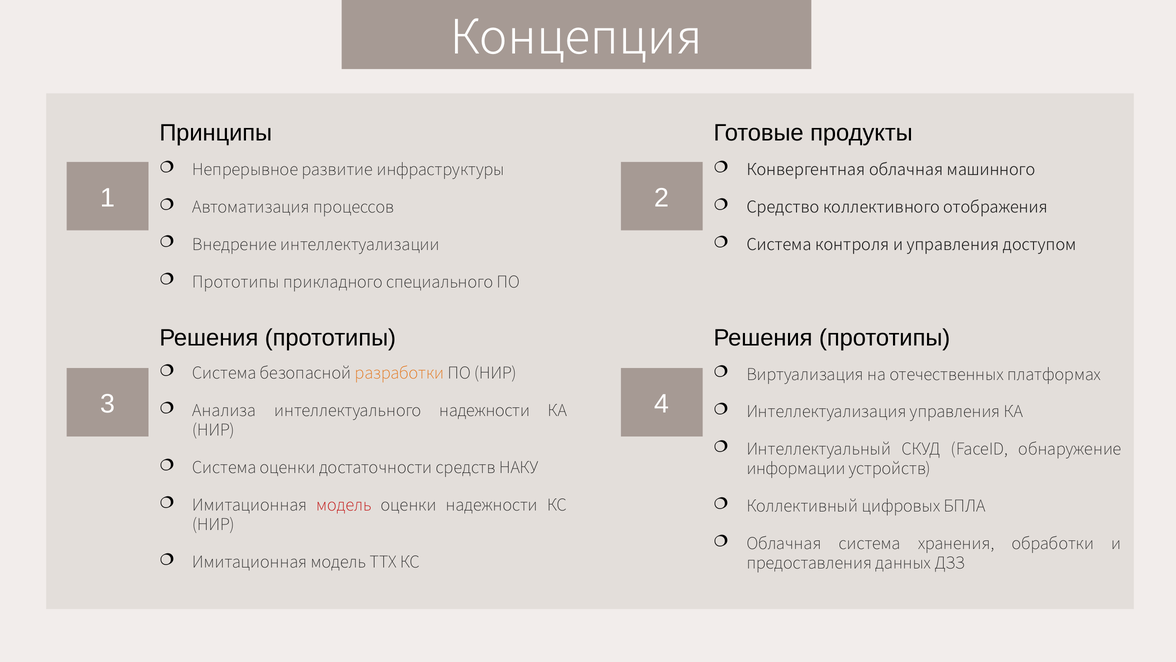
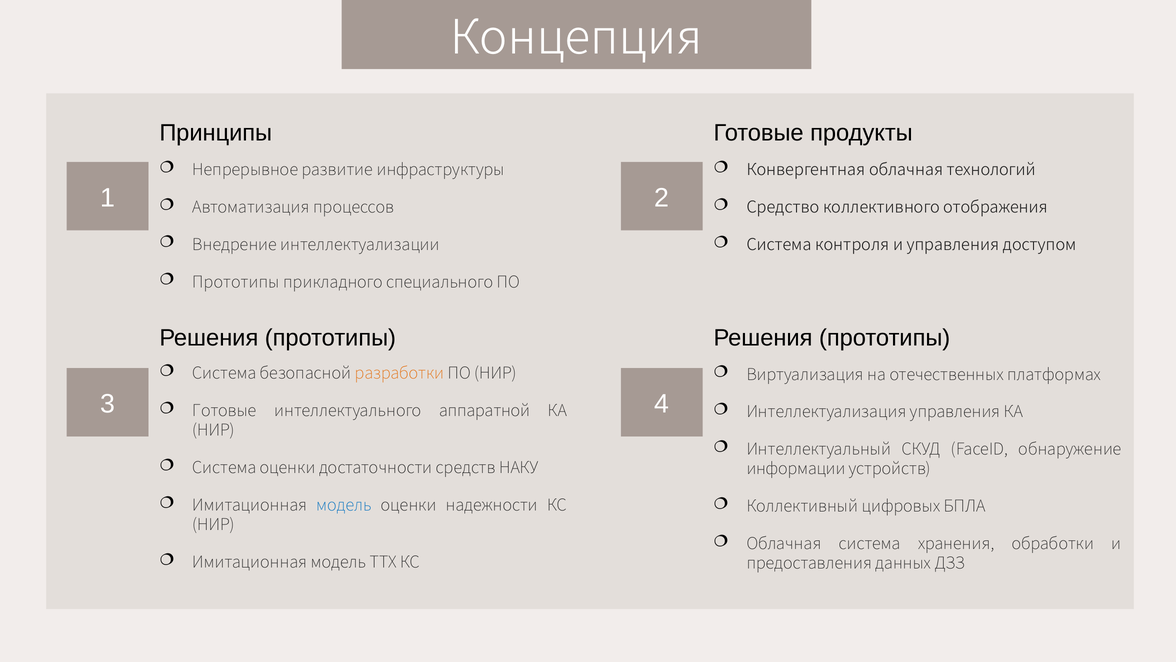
машинного: машинного -> технологий (991, 170)
Анализа: Анализа -> Готовые (224, 411)
интеллектуального надежности: надежности -> аппаратной (485, 411)
модель colour: red -> blue (344, 505)
